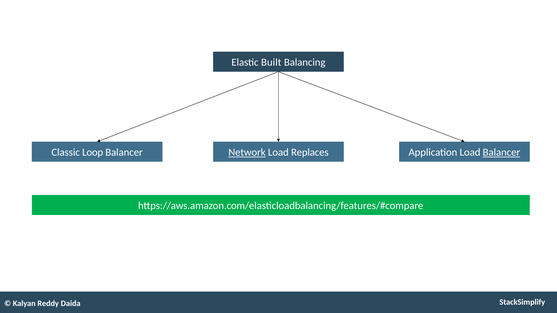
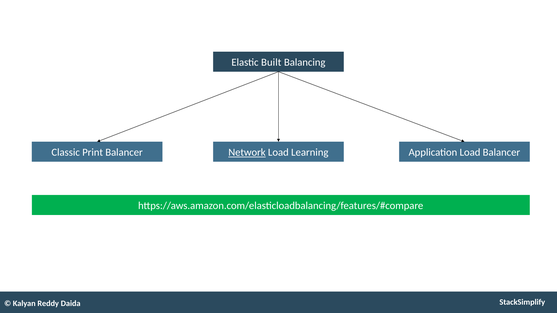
Loop: Loop -> Print (93, 153)
Replaces: Replaces -> Learning (310, 153)
Balancer underline: present -> none (501, 153)
